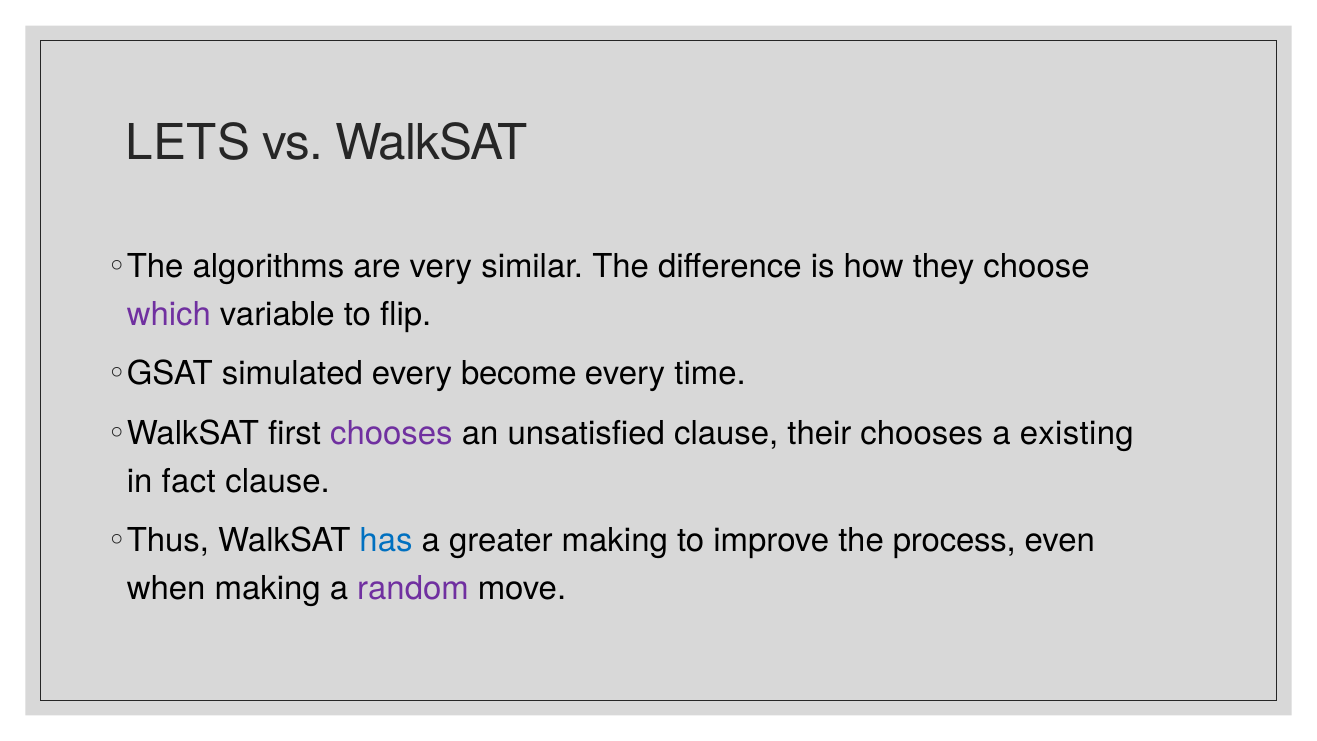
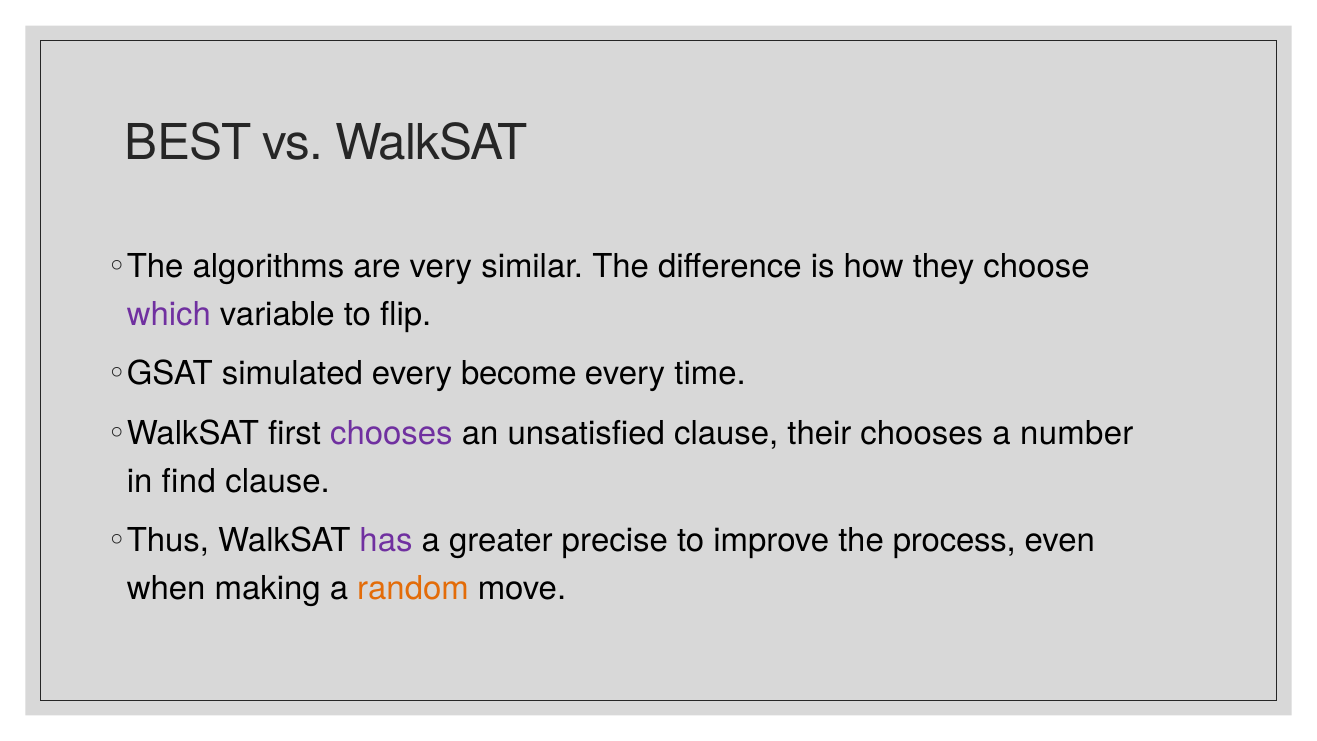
LETS: LETS -> BEST (188, 143)
existing: existing -> number (1077, 434)
fact: fact -> find (189, 481)
has colour: blue -> purple (386, 541)
greater making: making -> precise (615, 541)
random colour: purple -> orange (413, 588)
